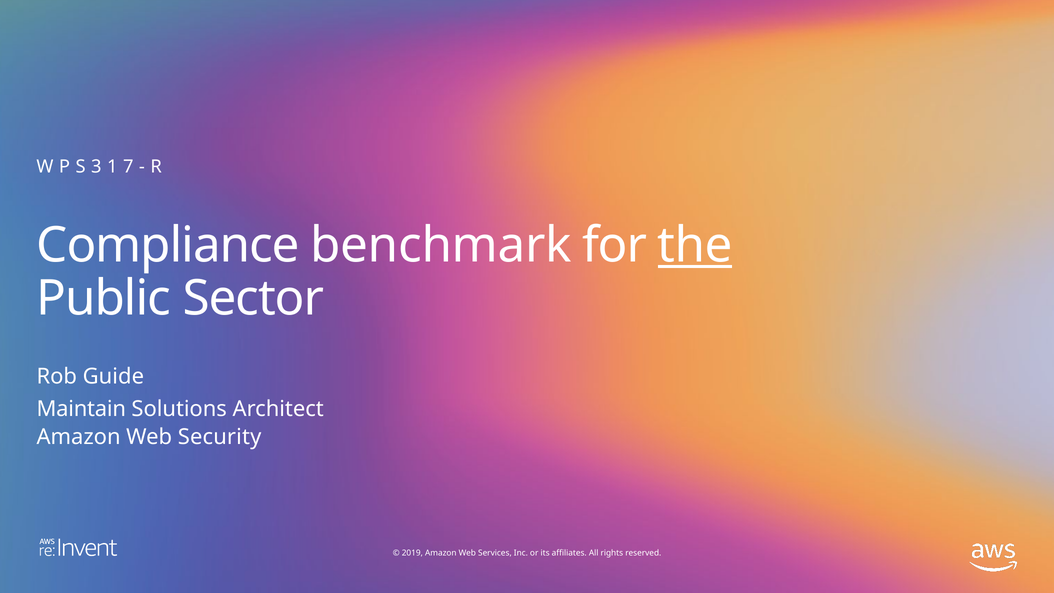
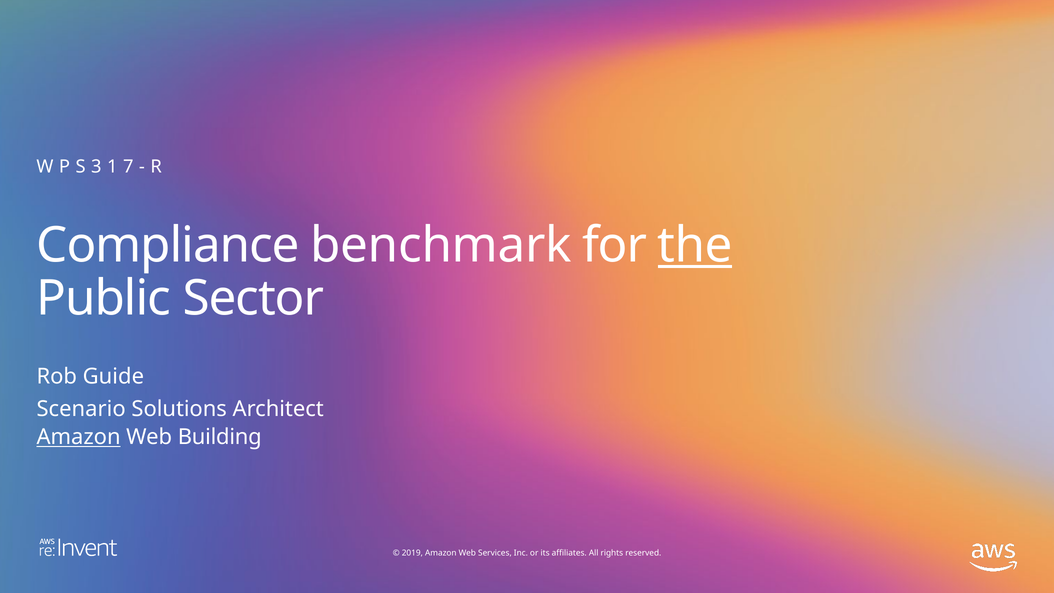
Maintain: Maintain -> Scenario (81, 409)
Amazon underline: none -> present (79, 437)
Security: Security -> Building (220, 437)
